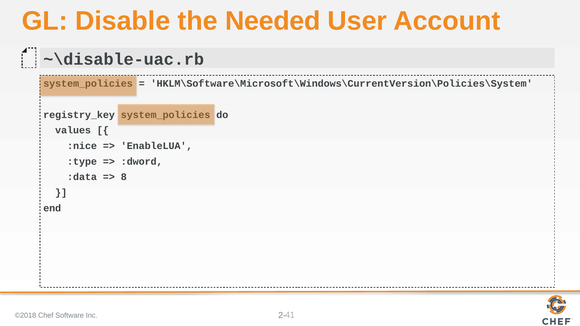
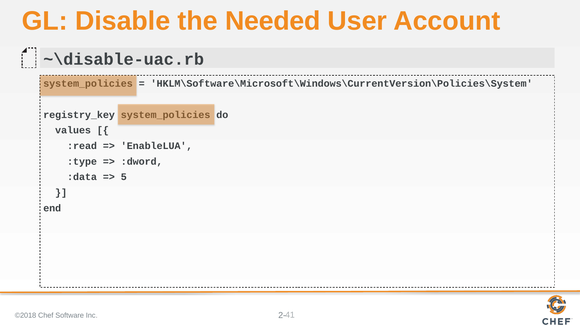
:nice: :nice -> :read (82, 146)
8: 8 -> 5 (124, 177)
